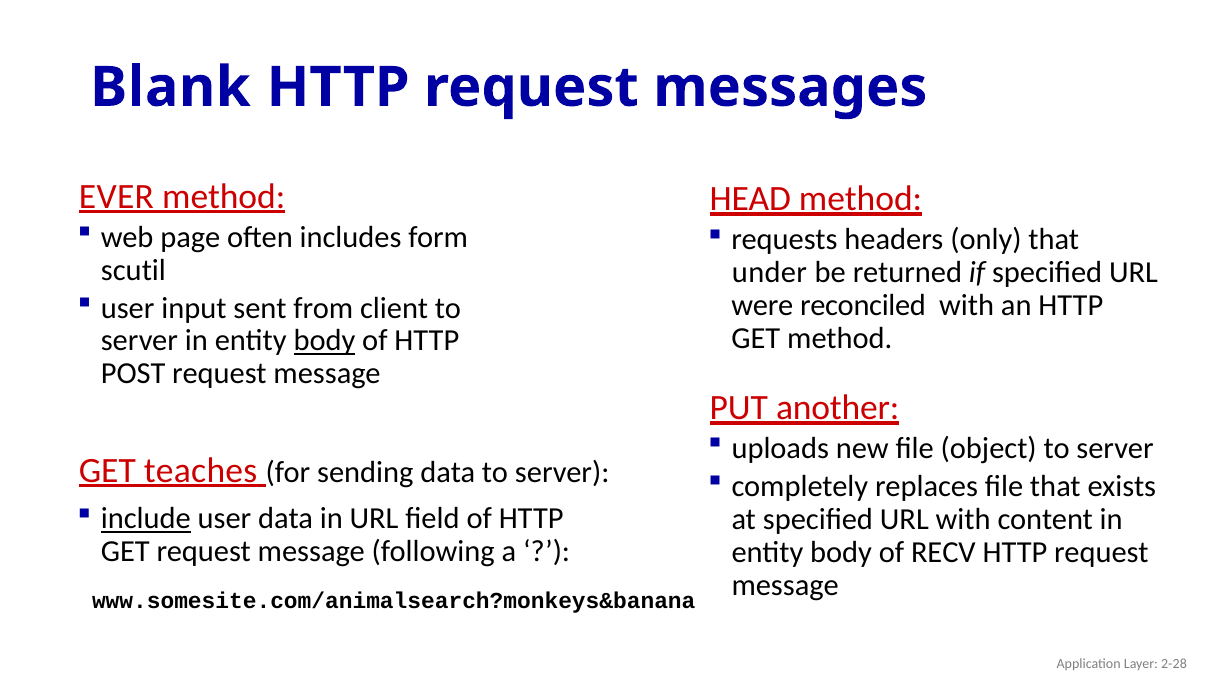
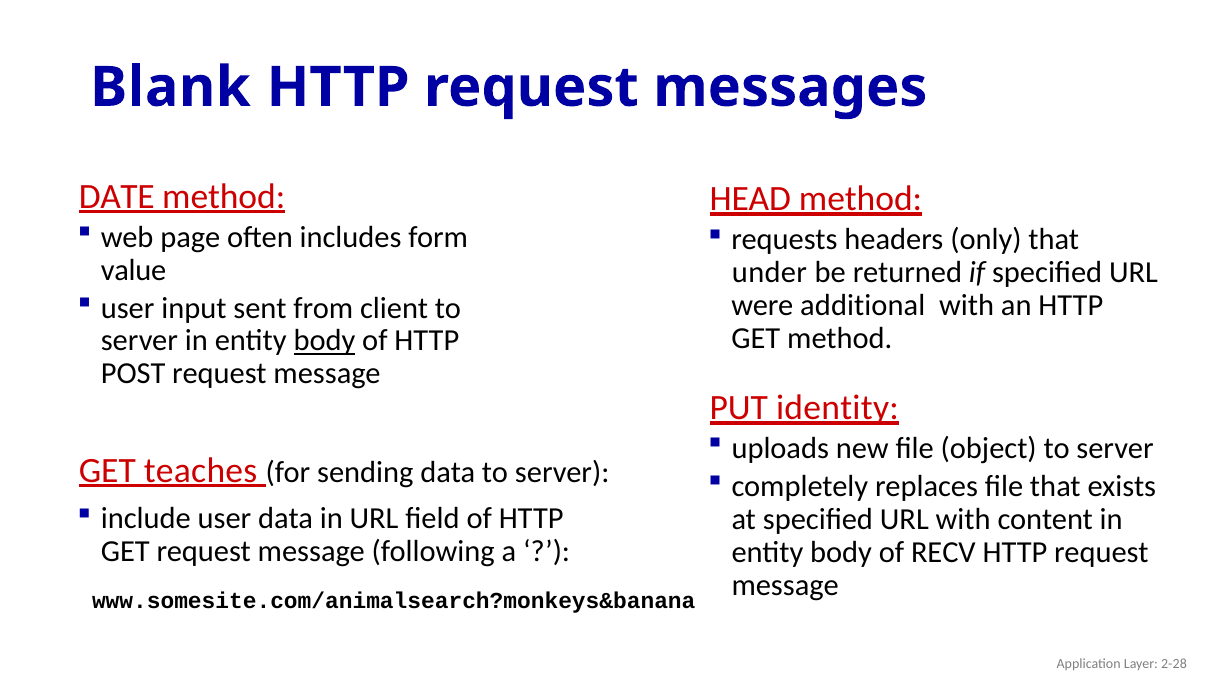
EVER: EVER -> DATE (117, 196)
scutil: scutil -> value (134, 270)
reconciled: reconciled -> additional (863, 305)
another: another -> identity (837, 407)
include underline: present -> none (146, 519)
